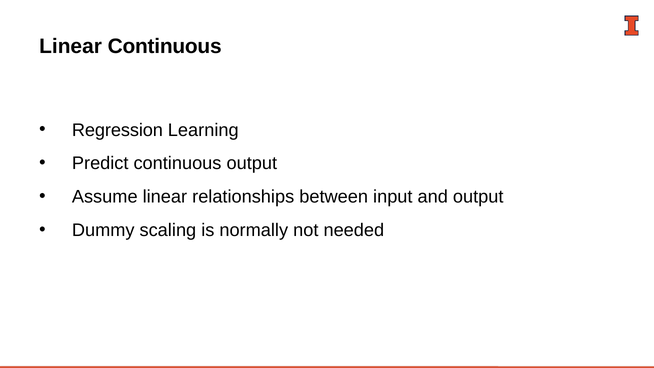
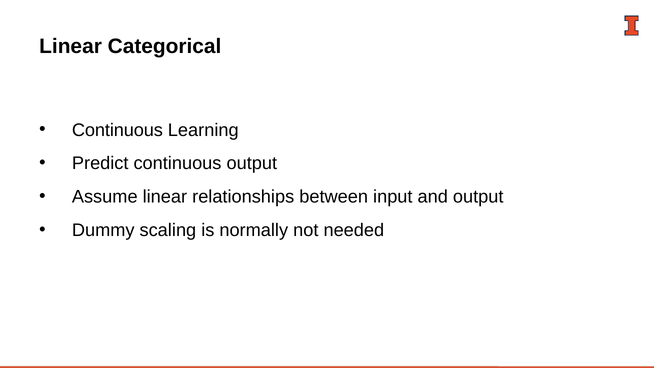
Linear Continuous: Continuous -> Categorical (165, 46)
Regression: Regression -> Continuous (117, 130)
